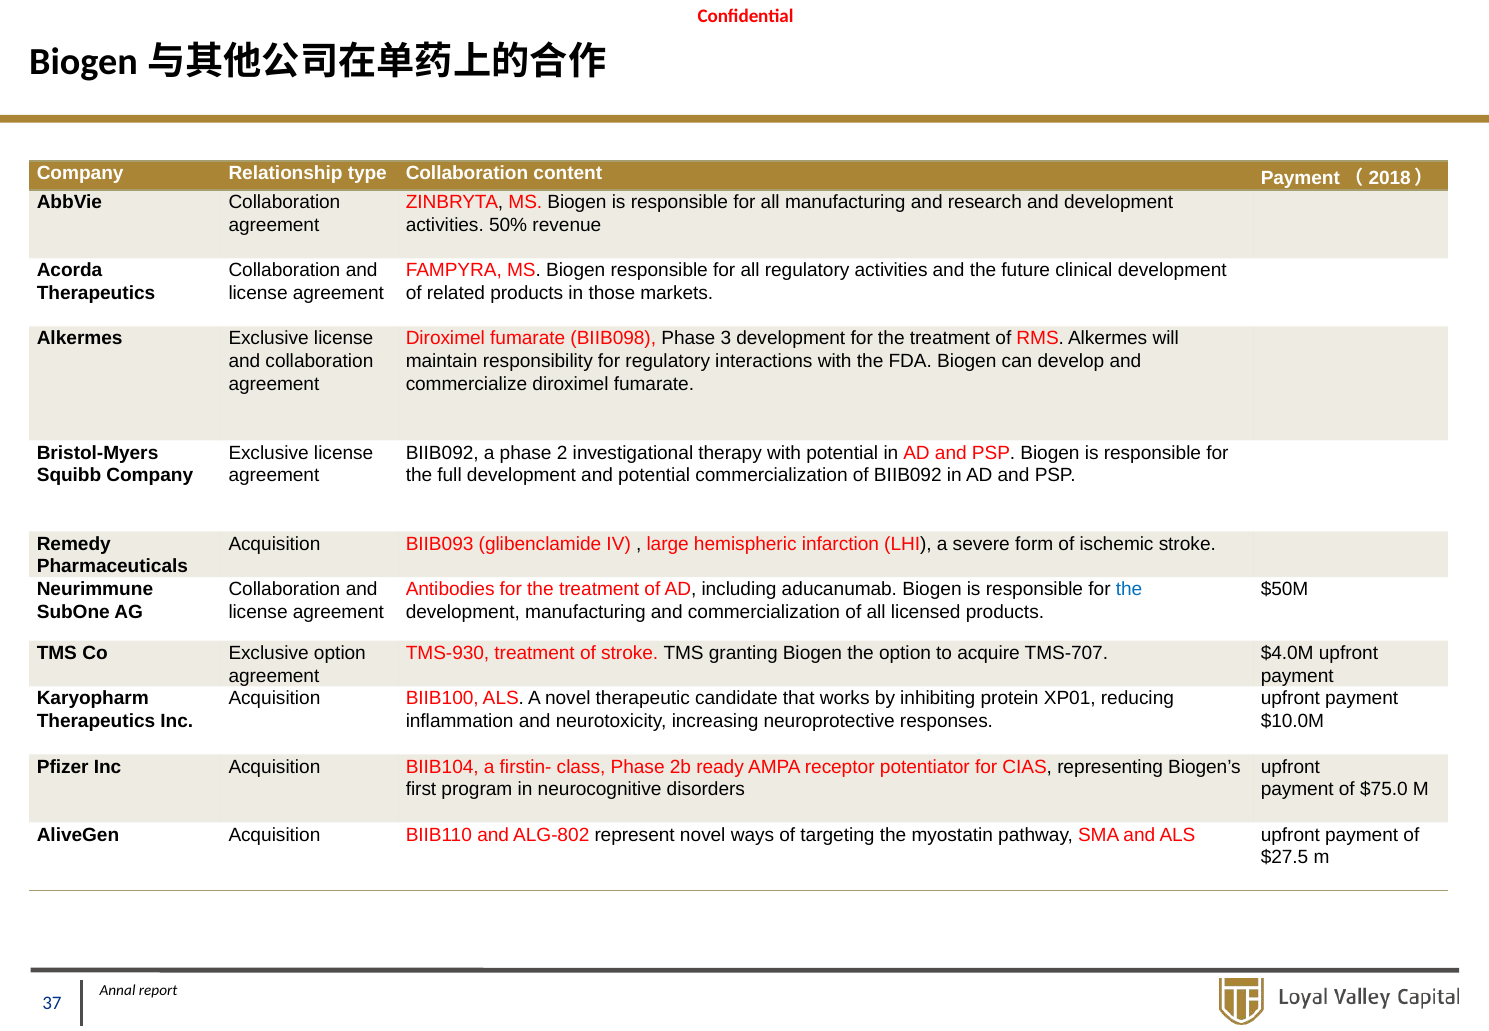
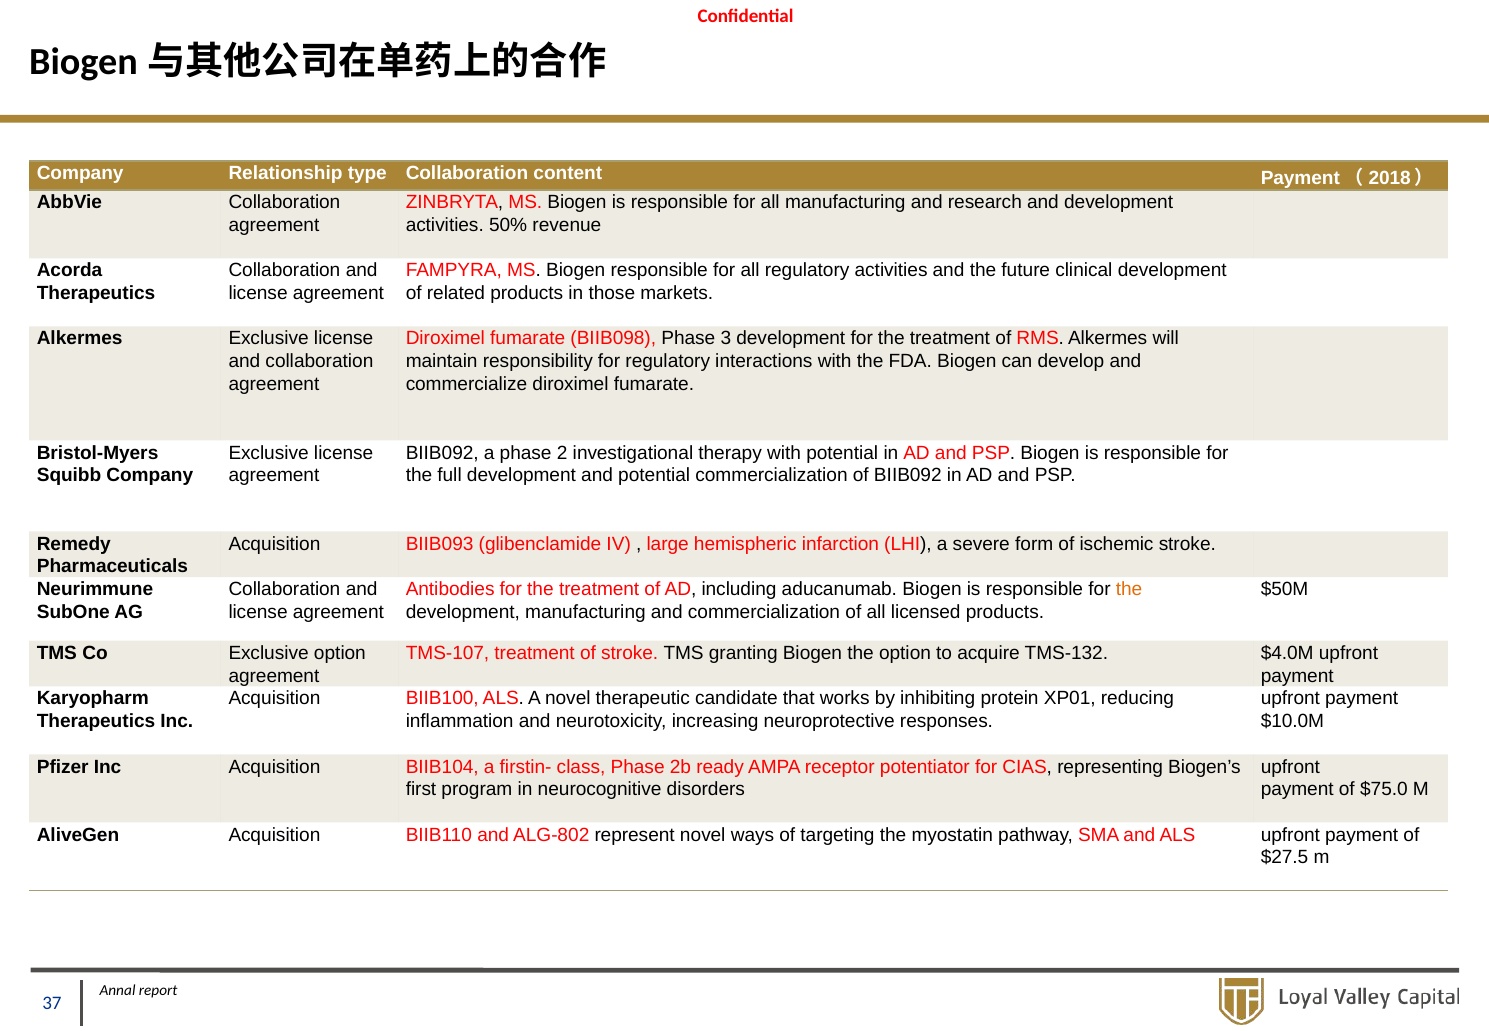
the colour: blue -> orange (1129, 589)
TMS-930: TMS-930 -> TMS-107 (448, 653)
TMS-707: TMS-707 -> TMS-132 (1066, 653)
